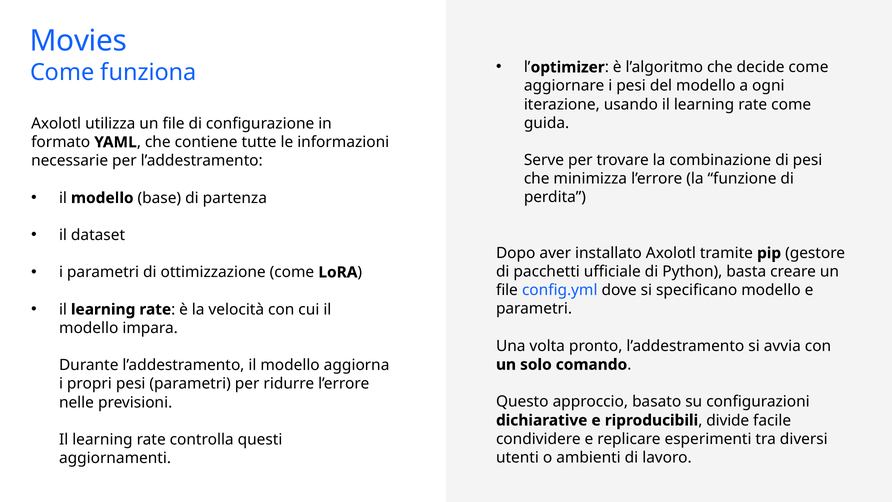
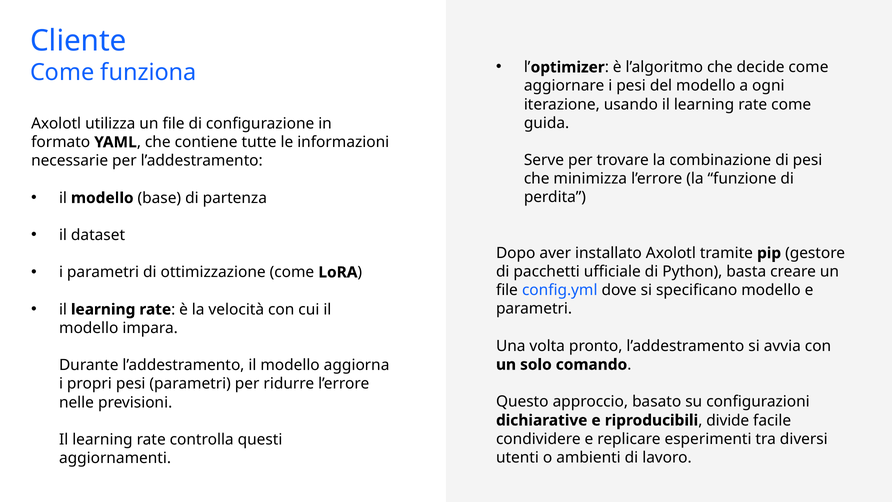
Movies: Movies -> Cliente (78, 41)
